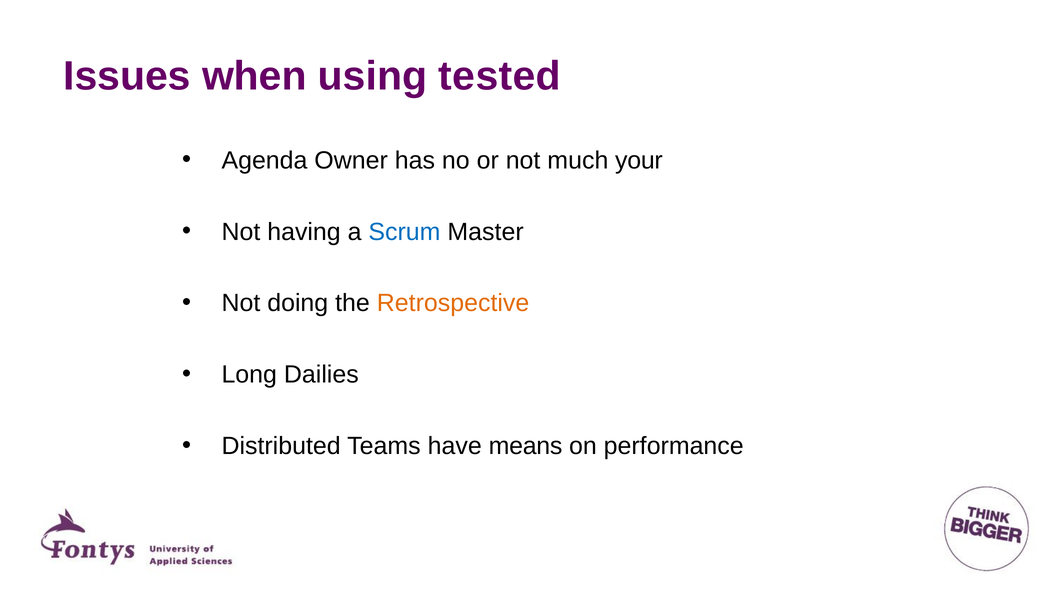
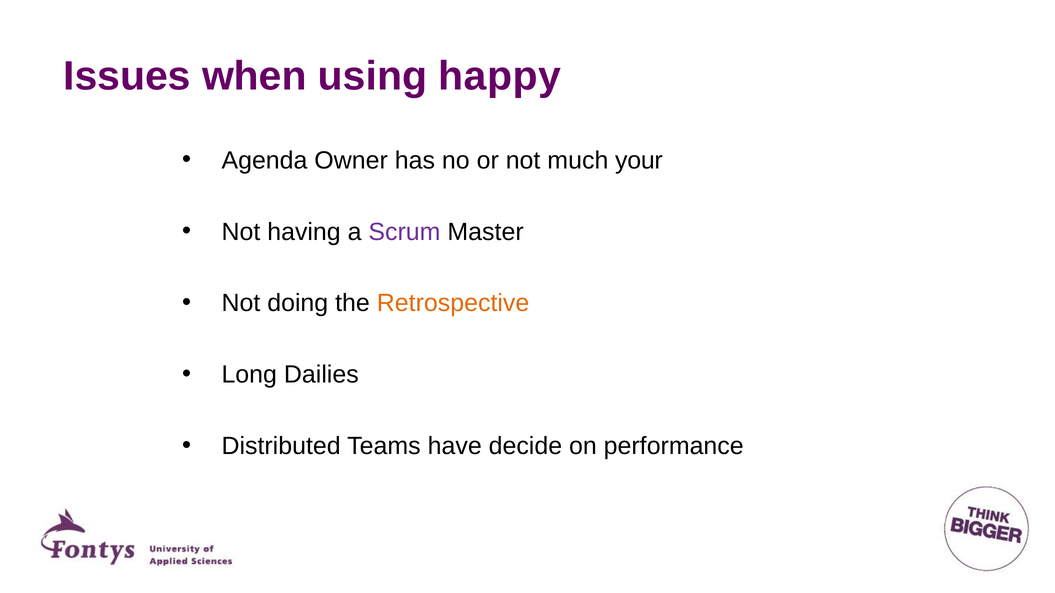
tested: tested -> happy (500, 76)
Scrum colour: blue -> purple (404, 232)
means: means -> decide (525, 447)
